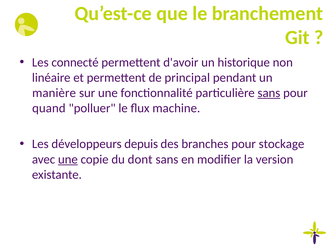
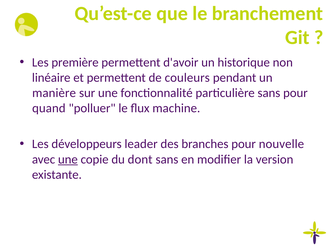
connecté: connecté -> première (75, 62)
principal: principal -> couleurs (187, 78)
sans underline: present -> none (269, 93)
depuis: depuis -> leader (141, 144)
stockage: stockage -> nouvelle (281, 144)
